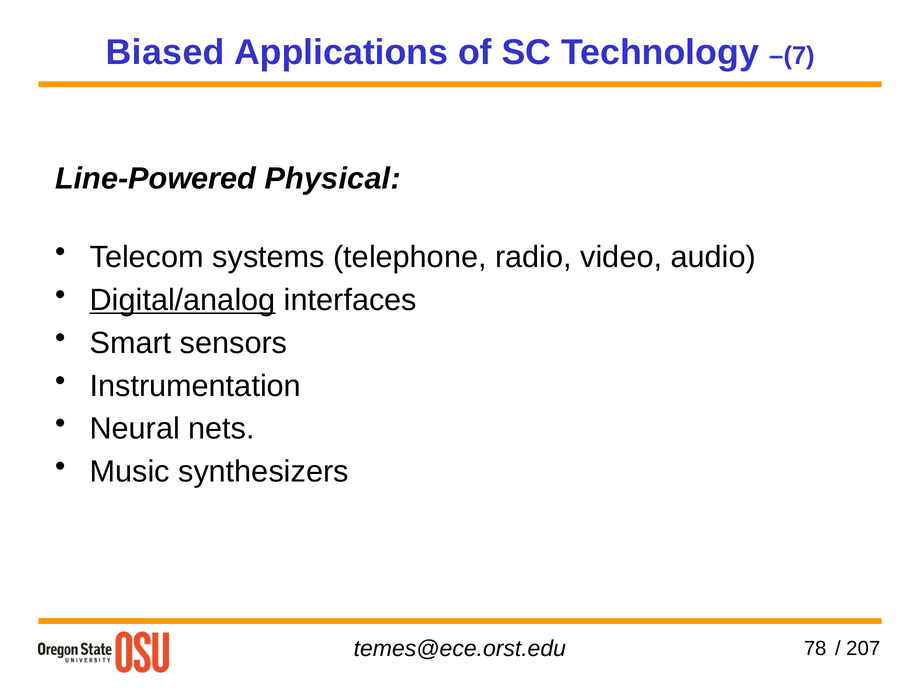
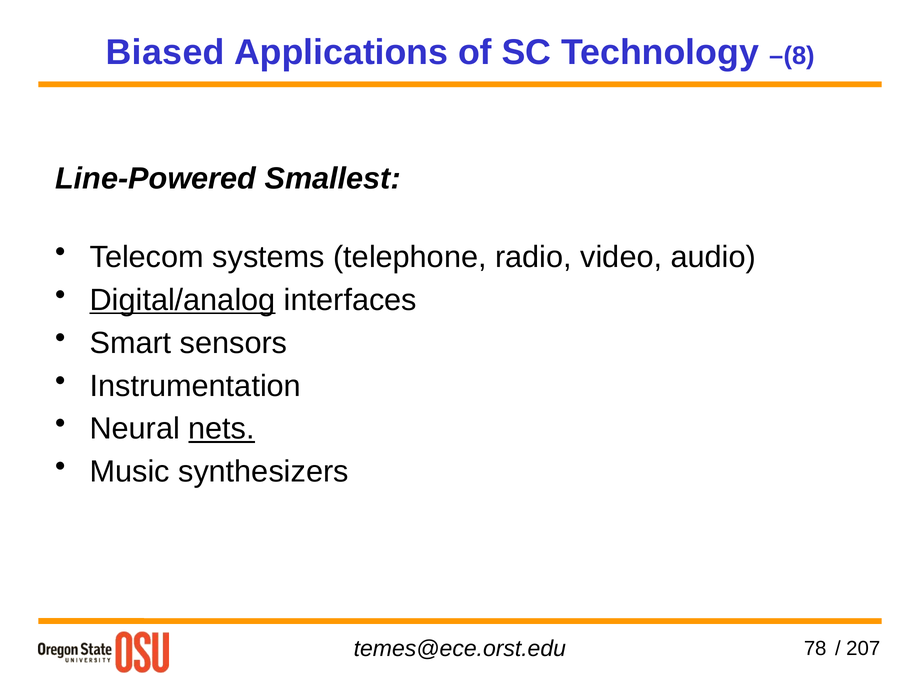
–(7: –(7 -> –(8 (792, 56)
Physical: Physical -> Smallest (333, 178)
nets underline: none -> present (222, 429)
